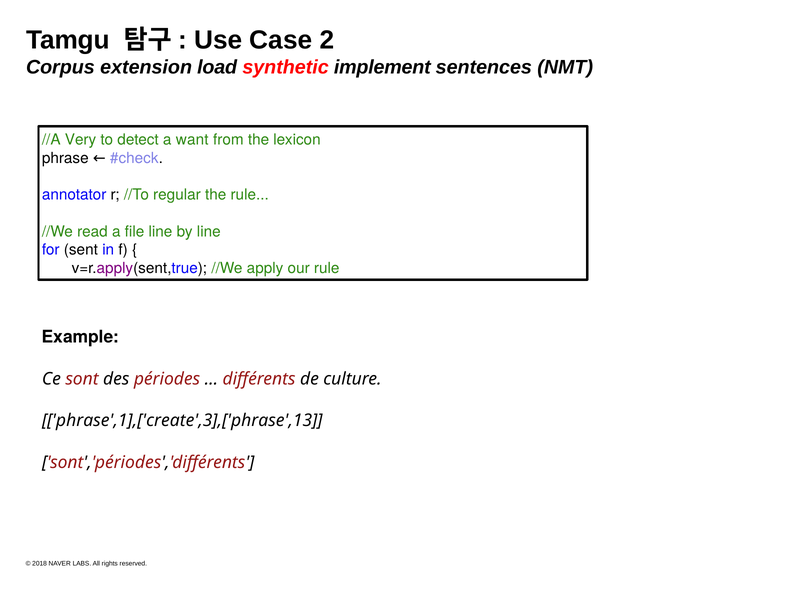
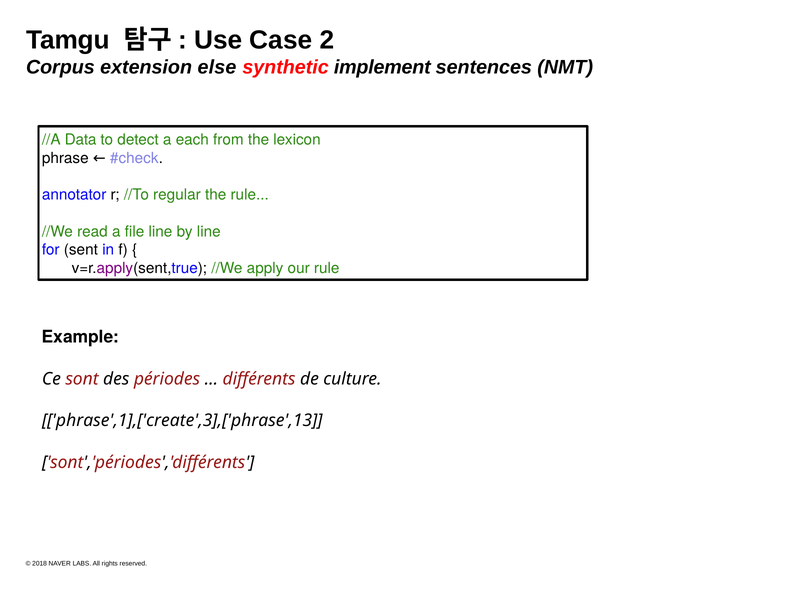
load: load -> else (217, 67)
Very: Very -> Data (81, 140)
want: want -> each (192, 140)
